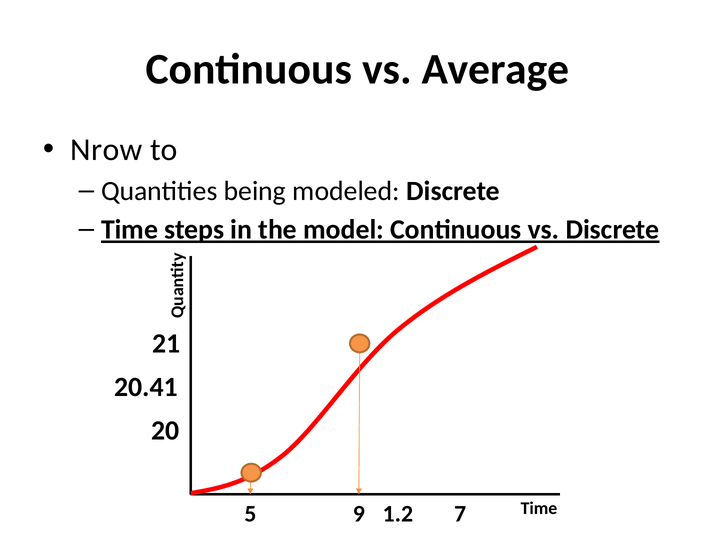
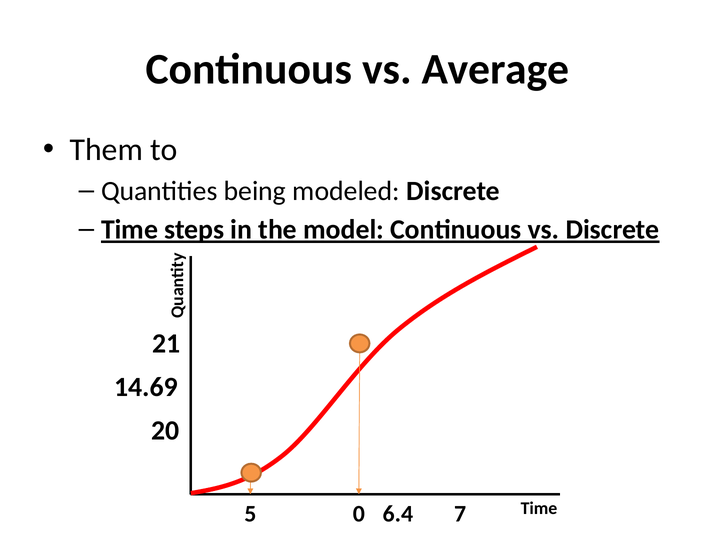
Nrow: Nrow -> Them (106, 150)
20.41: 20.41 -> 14.69 (146, 387)
9: 9 -> 0 (359, 514)
1.2: 1.2 -> 6.4 (398, 514)
